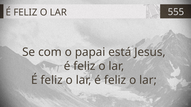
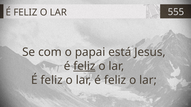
feliz underline: none -> present (84, 66)
